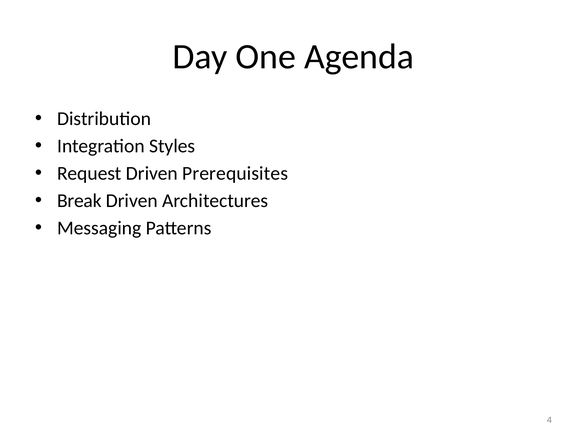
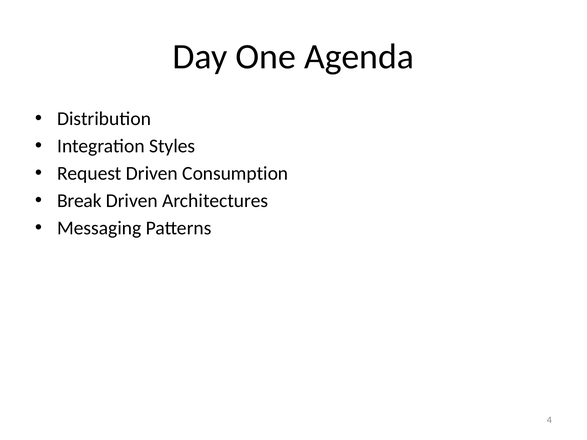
Prerequisites: Prerequisites -> Consumption (235, 174)
